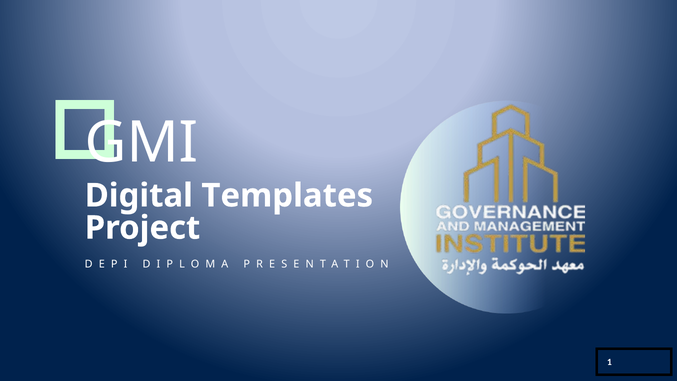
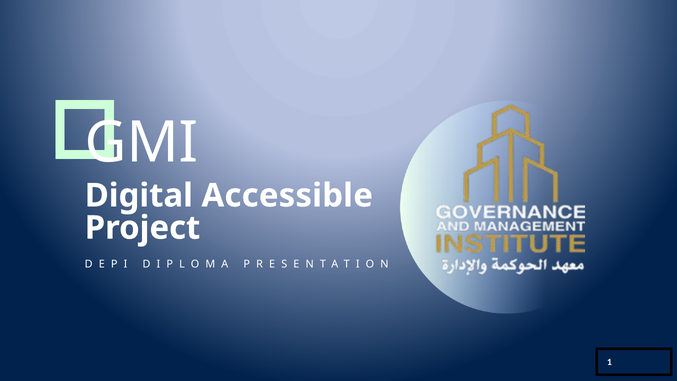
Templates: Templates -> Accessible (287, 196)
